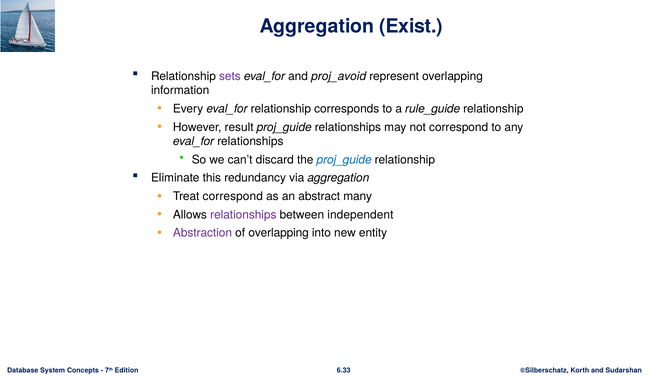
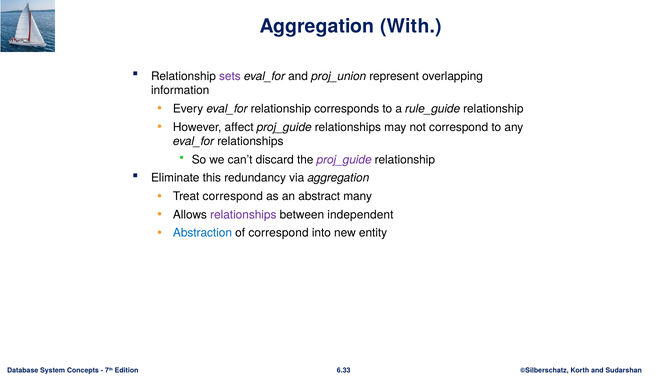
Exist: Exist -> With (411, 26)
proj_avoid: proj_avoid -> proj_union (339, 76)
result: result -> affect (239, 127)
proj_guide colour: blue -> purple (344, 160)
Abstraction colour: purple -> blue (203, 233)
of overlapping: overlapping -> correspond (279, 233)
